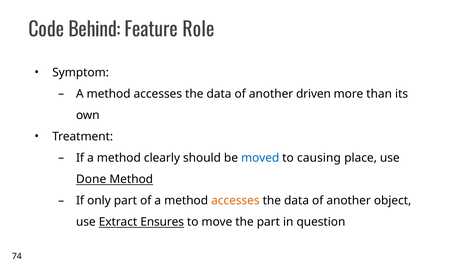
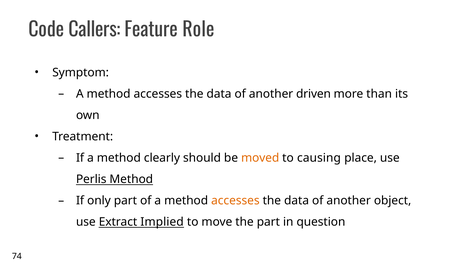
Behind: Behind -> Callers (94, 30)
moved colour: blue -> orange (260, 158)
Done: Done -> Perlis (91, 179)
Ensures: Ensures -> Implied (162, 222)
